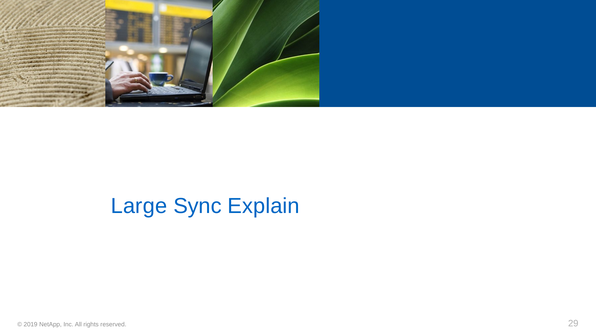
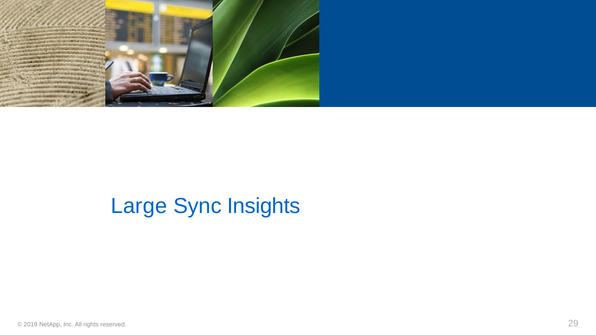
Explain: Explain -> Insights (264, 206)
